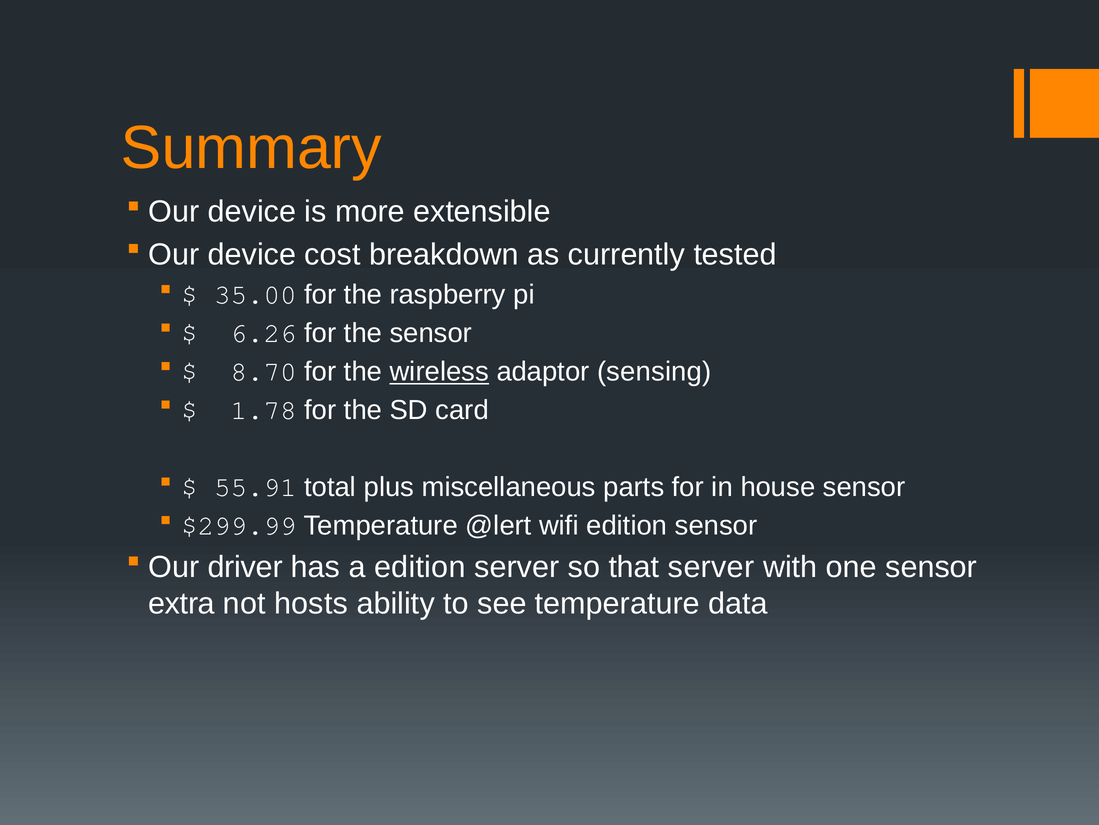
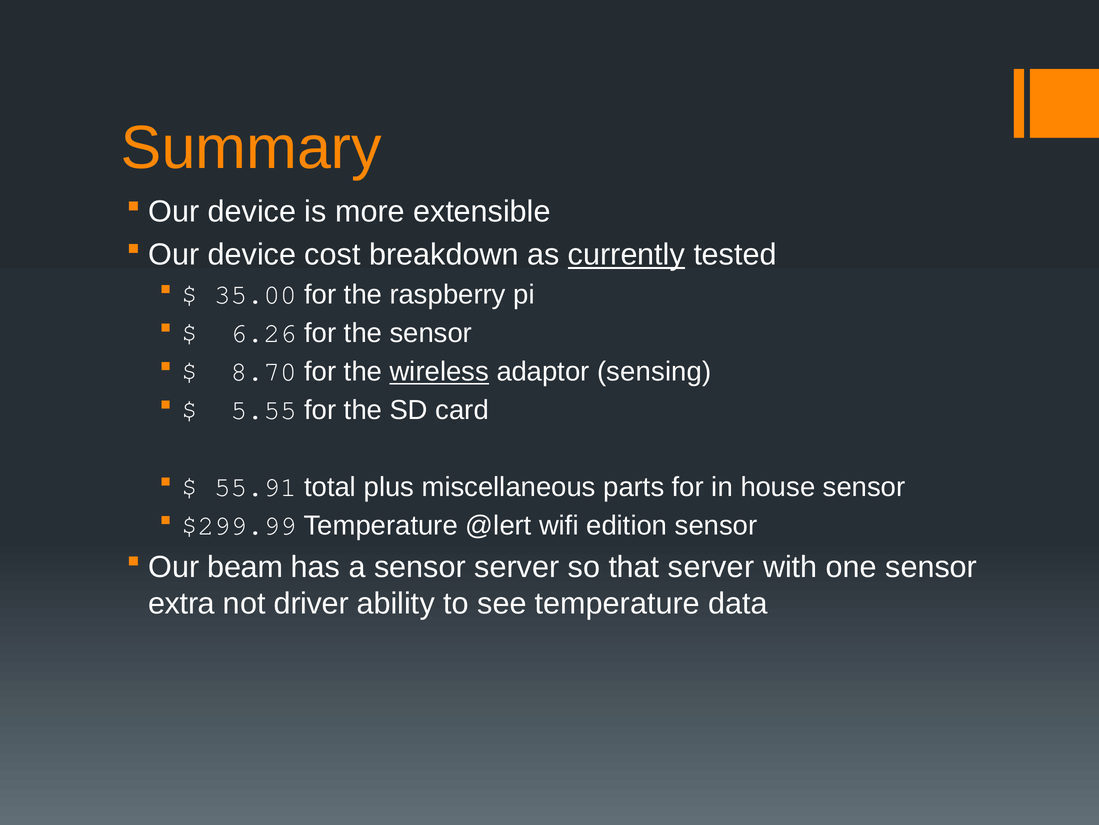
currently underline: none -> present (626, 254)
1.78: 1.78 -> 5.55 (264, 410)
driver: driver -> beam (245, 567)
a edition: edition -> sensor (420, 567)
hosts: hosts -> driver (311, 603)
